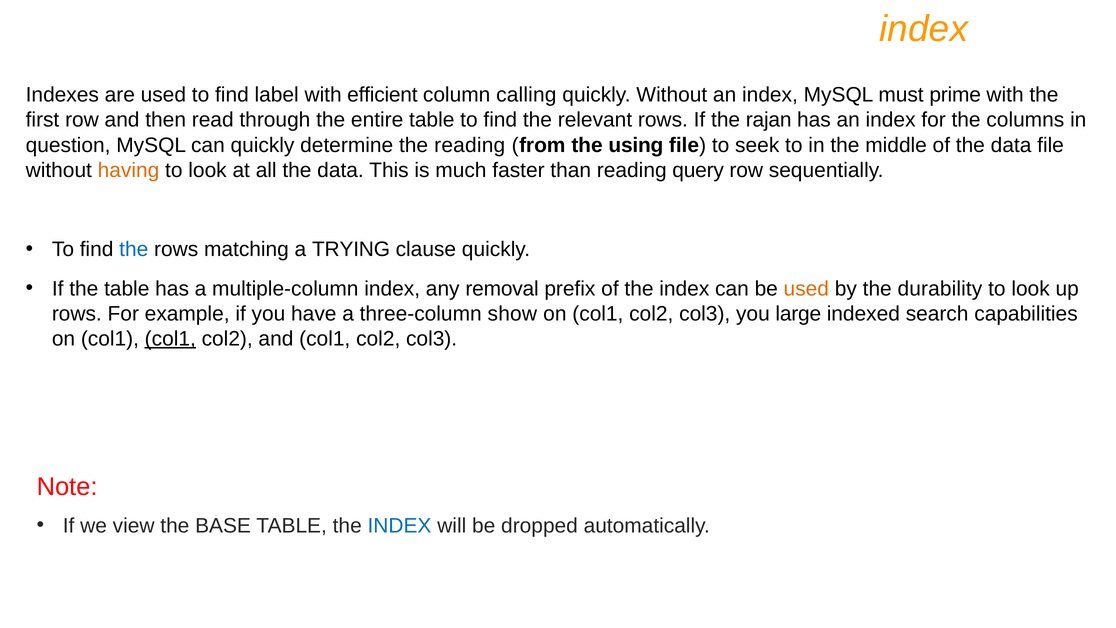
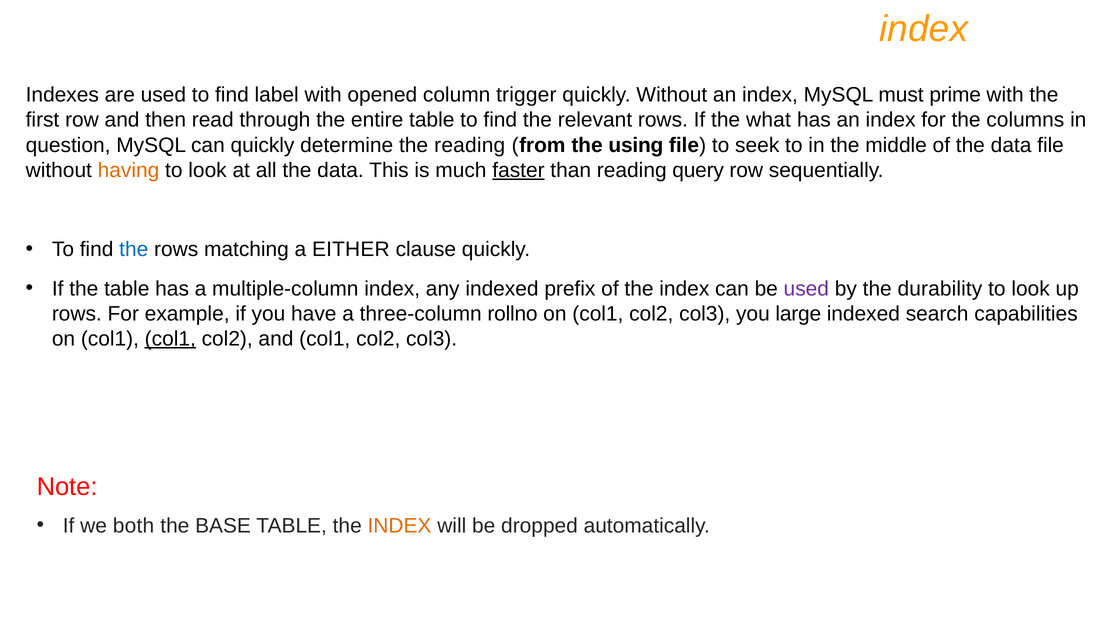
efficient: efficient -> opened (382, 95)
calling: calling -> trigger (526, 95)
rajan: rajan -> what (768, 120)
faster underline: none -> present (518, 170)
TRYING: TRYING -> EITHER (351, 249)
any removal: removal -> indexed (502, 289)
used colour: orange -> purple (806, 289)
show: show -> rollno (513, 314)
view: view -> both (134, 525)
INDEX colour: blue -> orange (399, 525)
